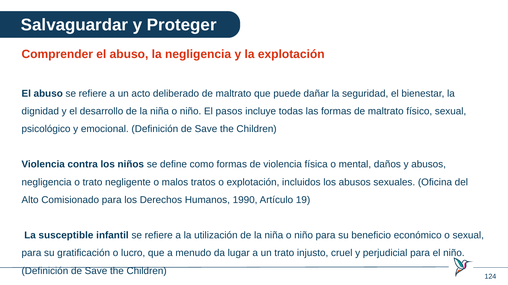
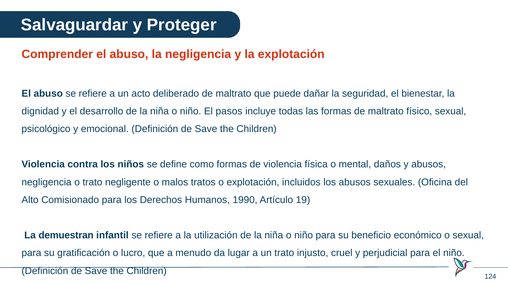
susceptible: susceptible -> demuestran (66, 236)
